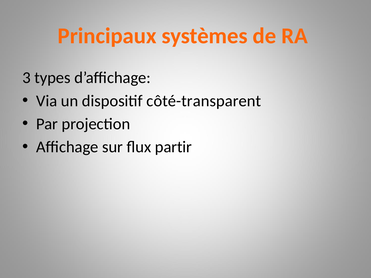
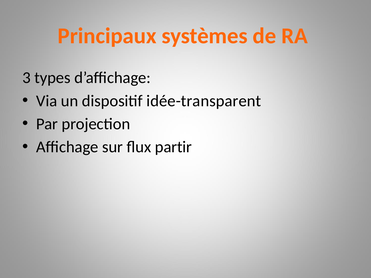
côté-transparent: côté-transparent -> idée-transparent (204, 101)
